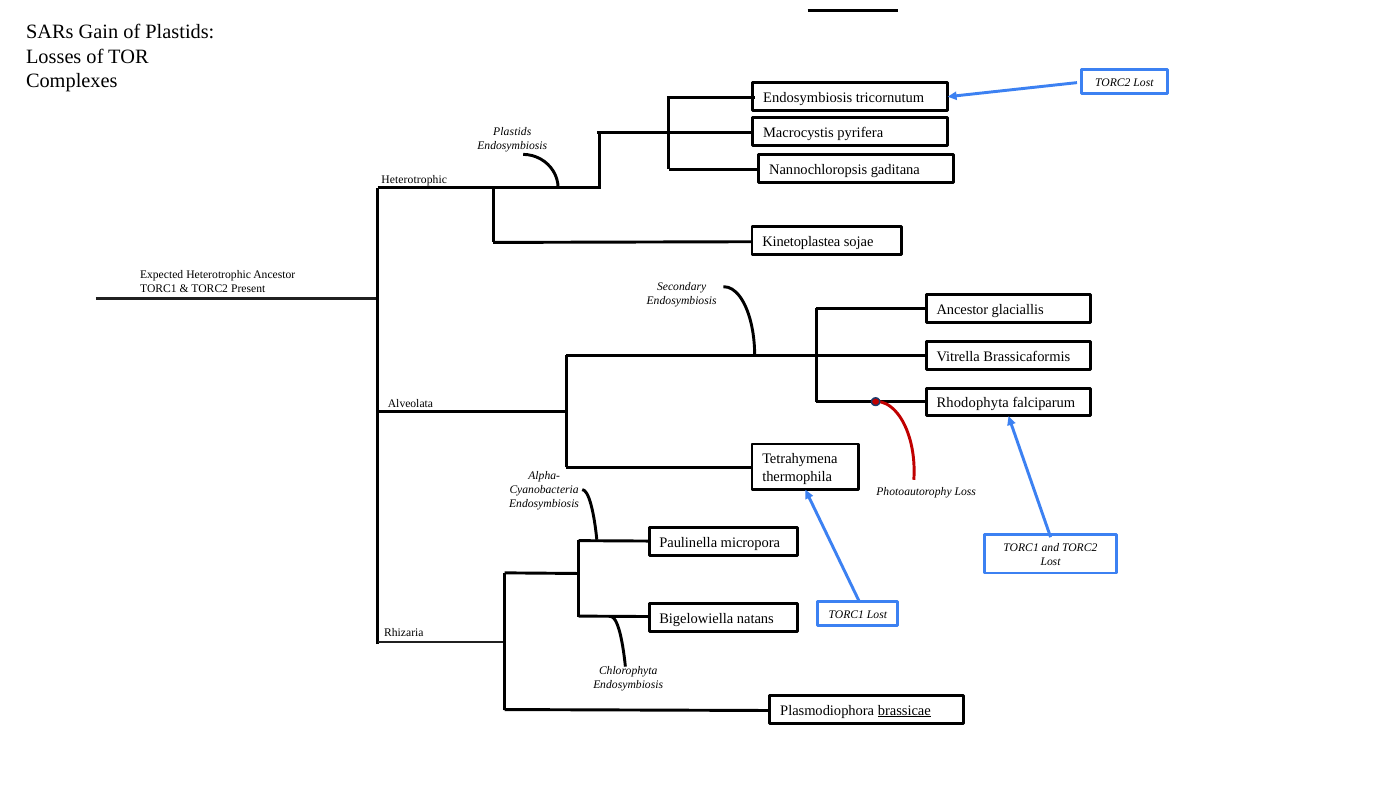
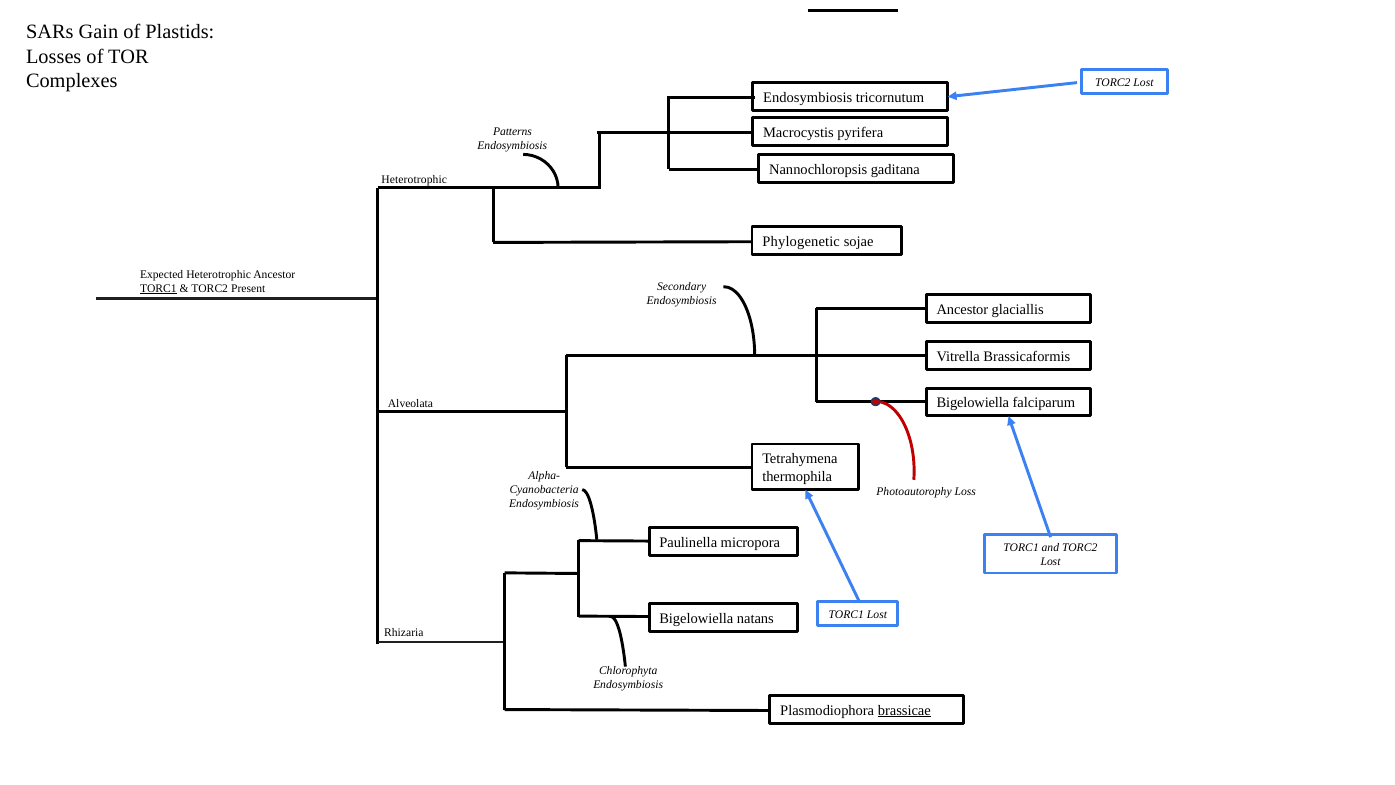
Plastids: Plastids -> Patterns (512, 131)
Kinetoplastea: Kinetoplastea -> Phylogenetic (801, 241)
TORC1 underline: none -> present (158, 289)
Rhodophyta: Rhodophyta -> Bigelowiella (973, 403)
